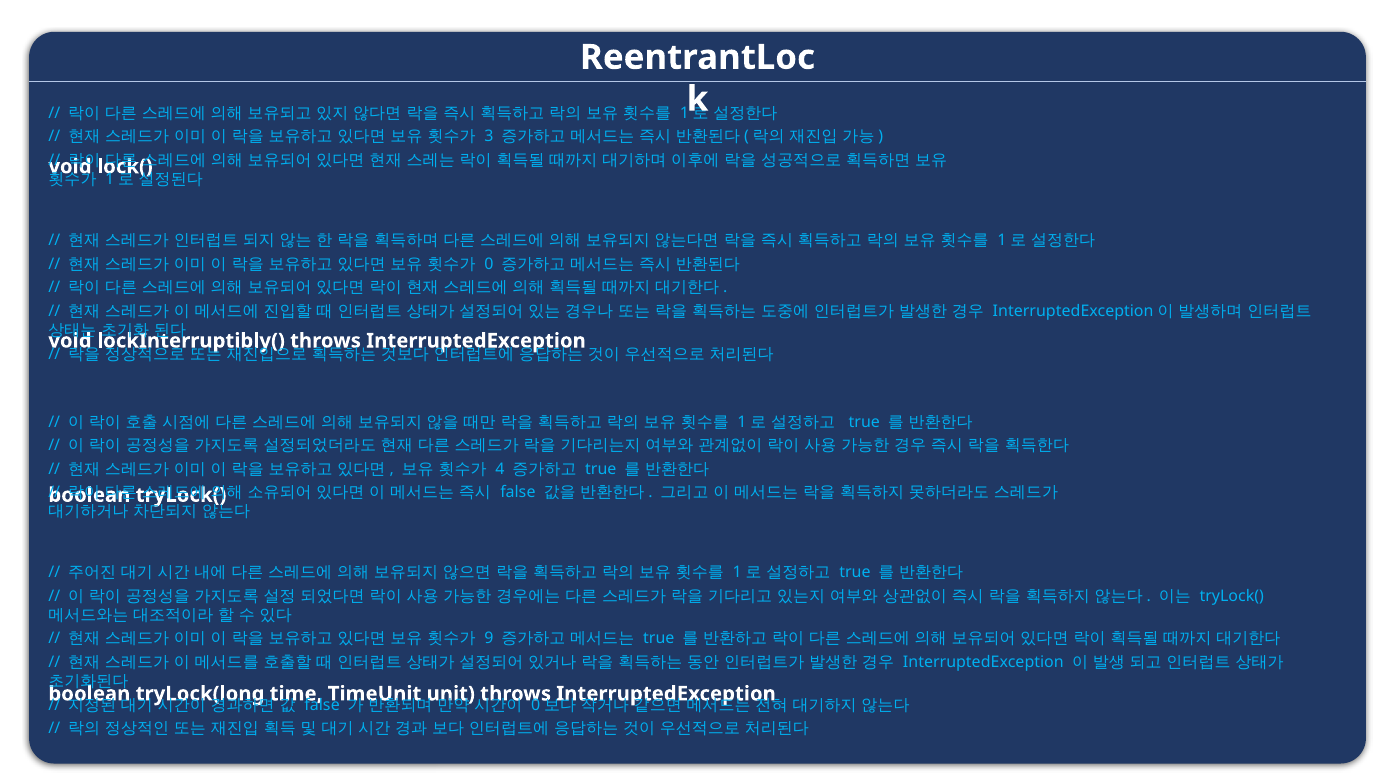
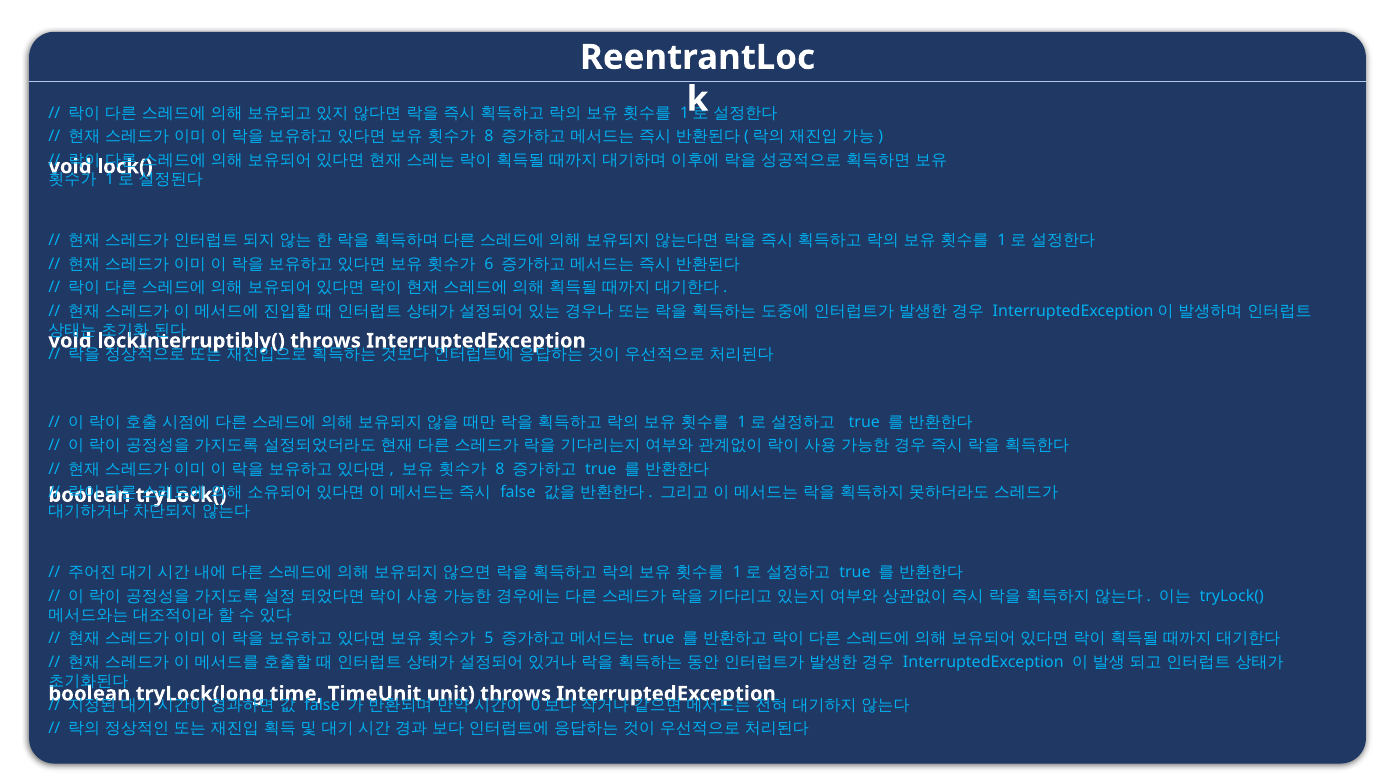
3: 3 -> 8 (489, 136)
0: 0 -> 6 (489, 264)
4: 4 -> 8 (500, 469)
9: 9 -> 5 (489, 639)
